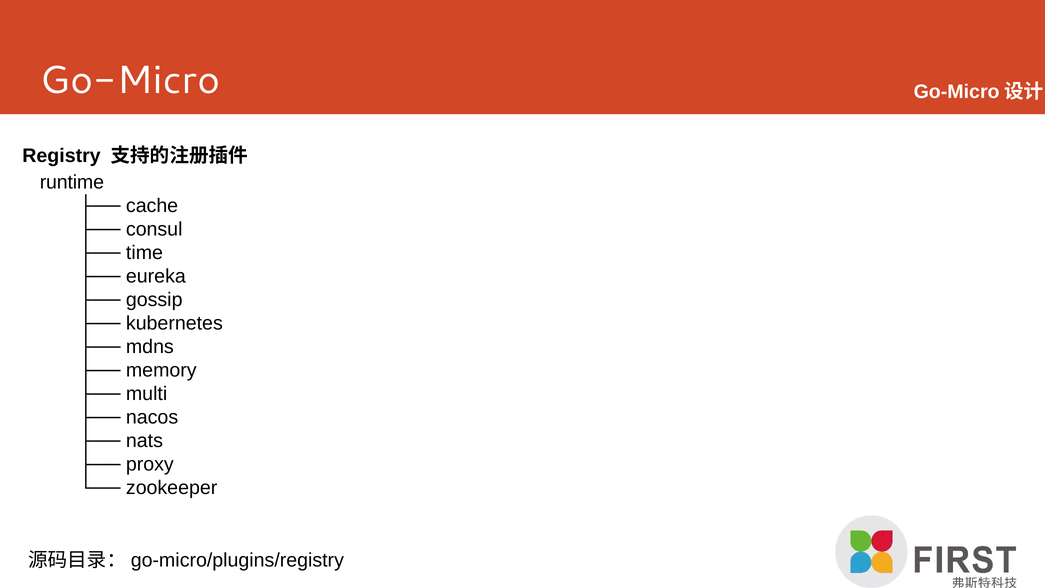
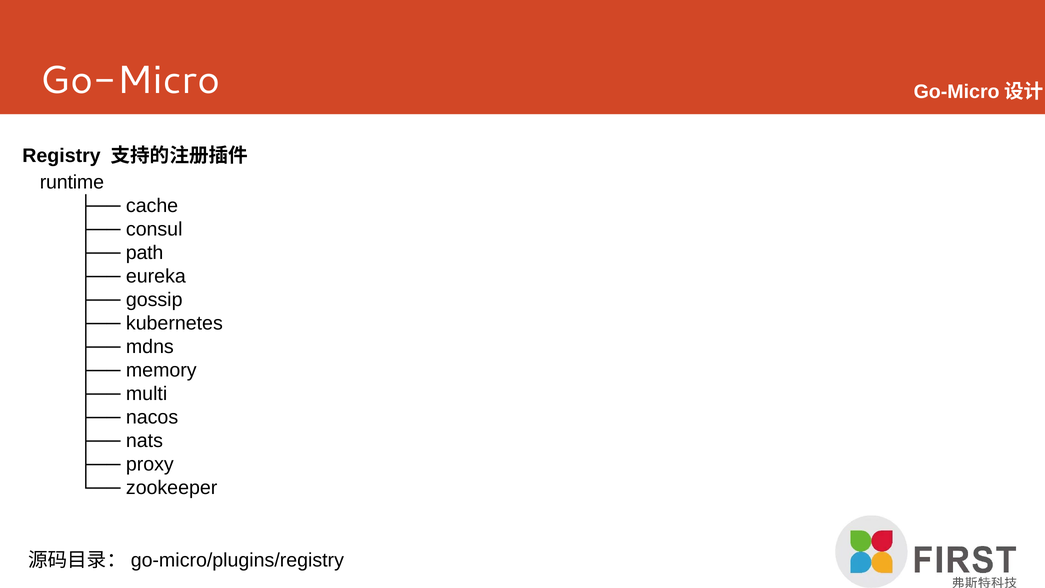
time: time -> path (145, 253)
